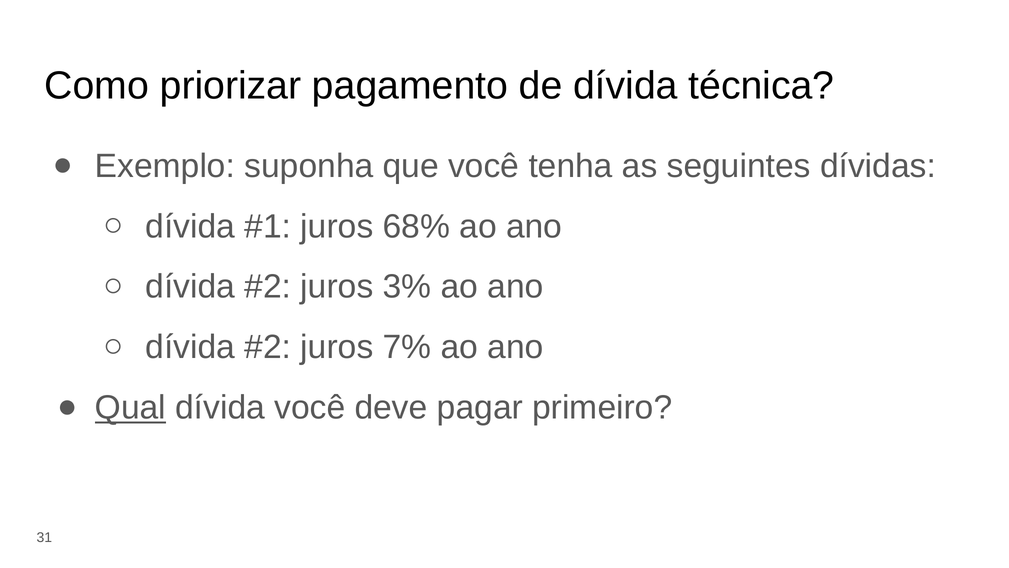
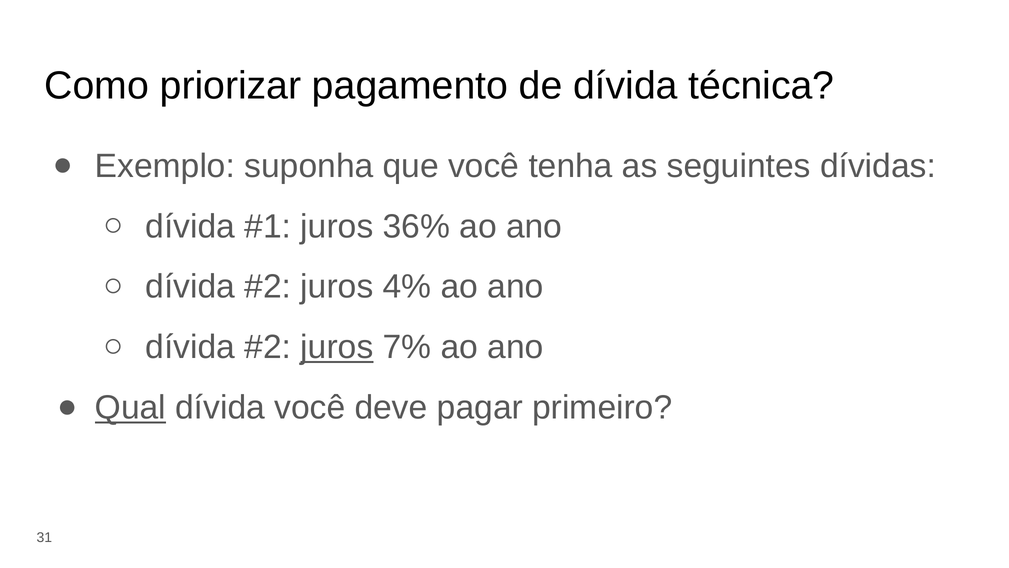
68%: 68% -> 36% (416, 226)
3%: 3% -> 4% (407, 287)
juros underline: none -> present (337, 347)
